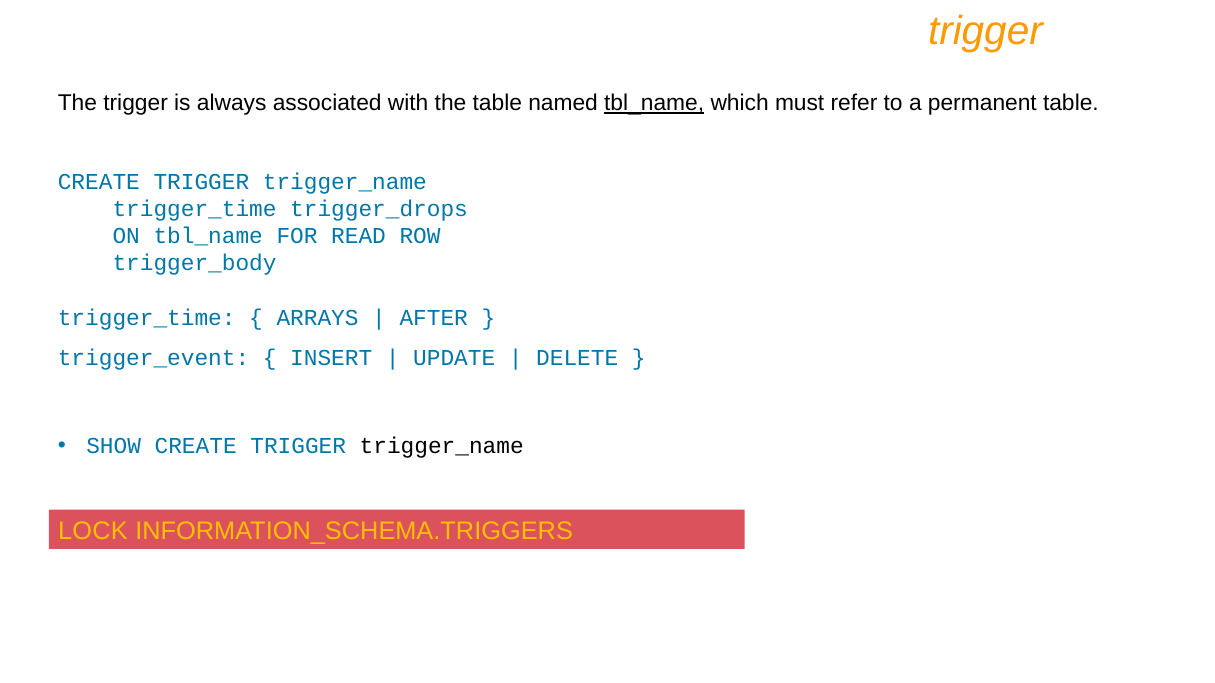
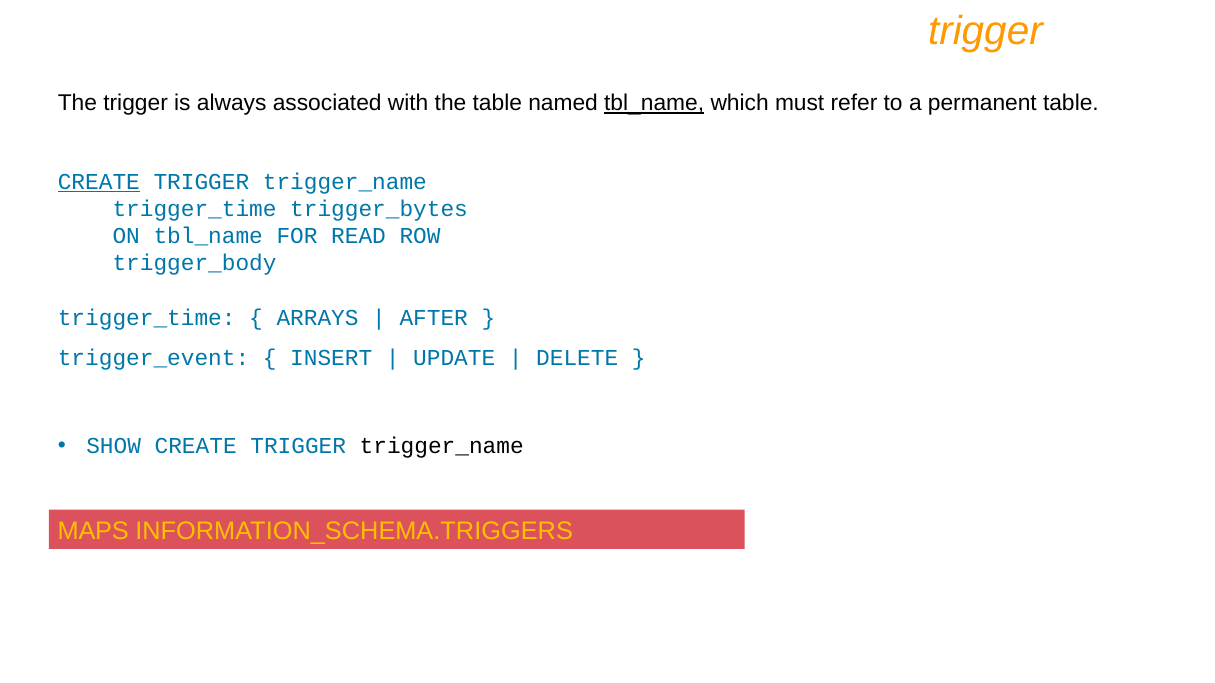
CREATE underline: none -> present (99, 182)
trigger_drops: trigger_drops -> trigger_bytes (379, 209)
LOCK: LOCK -> MAPS (93, 531)
